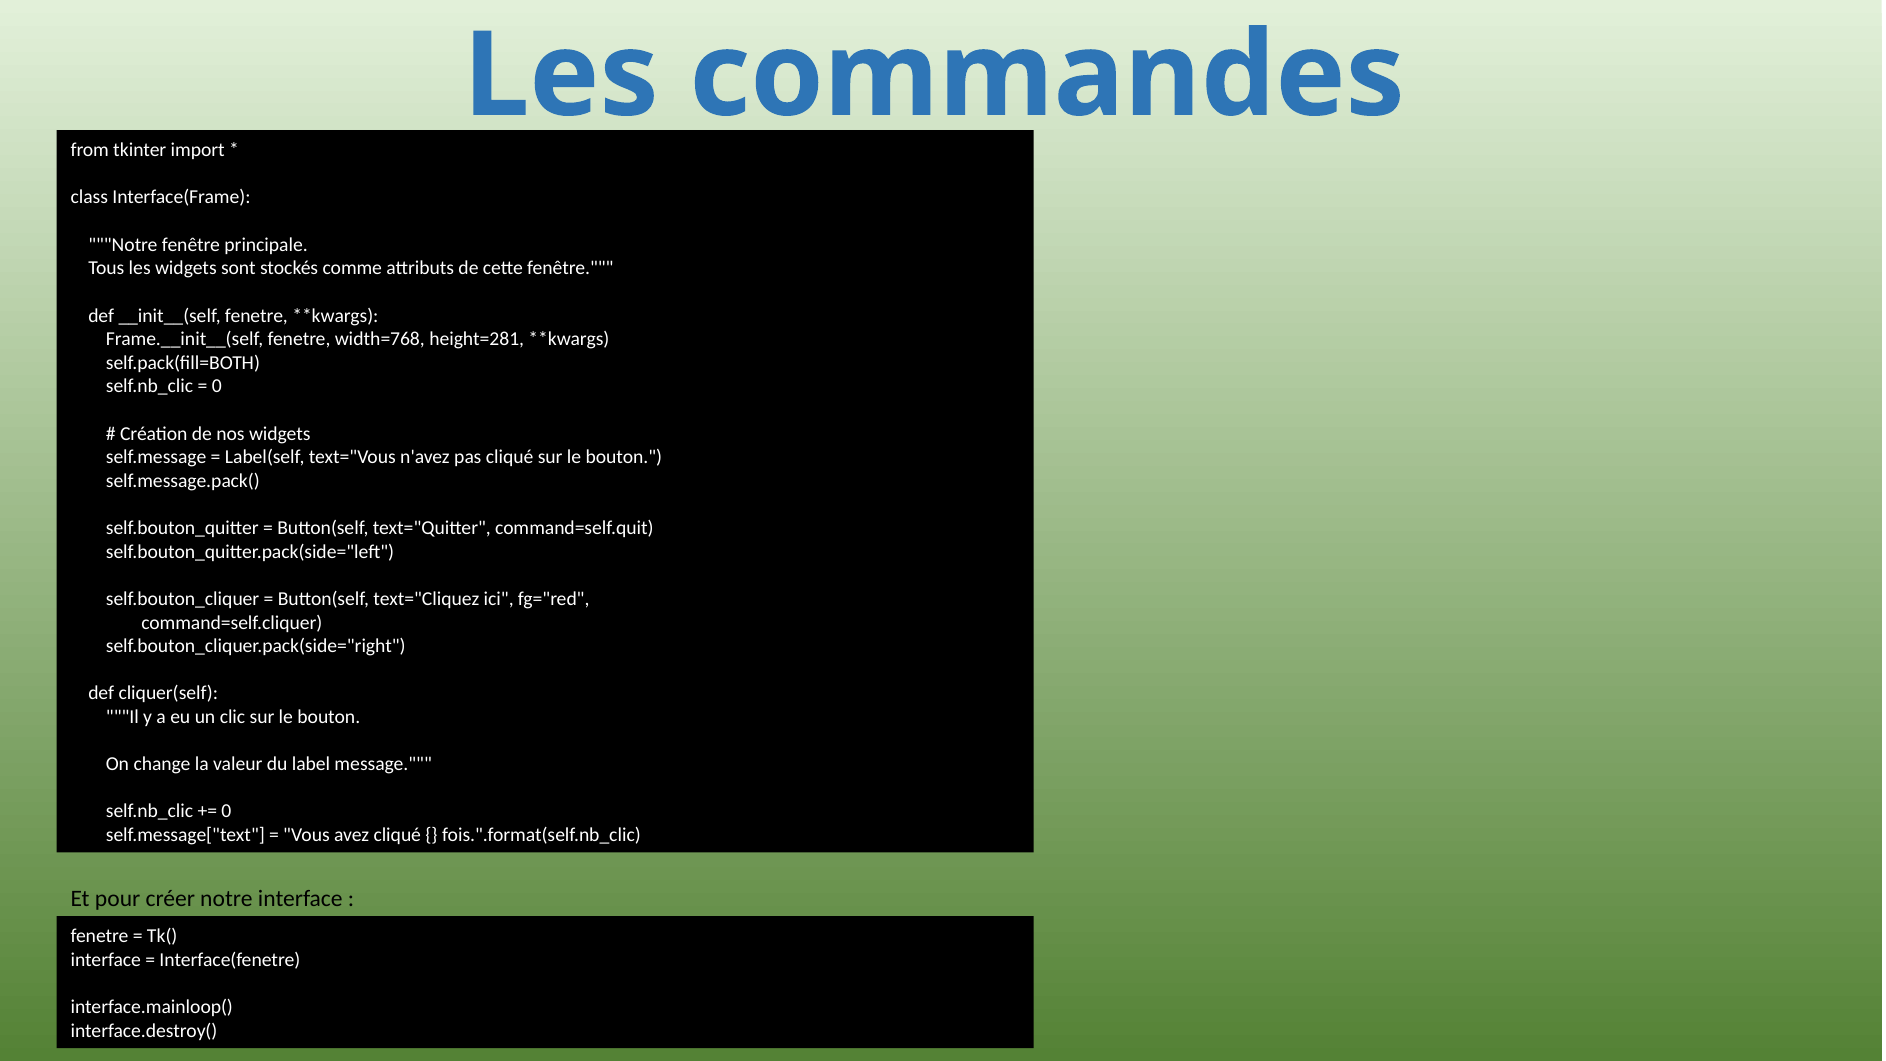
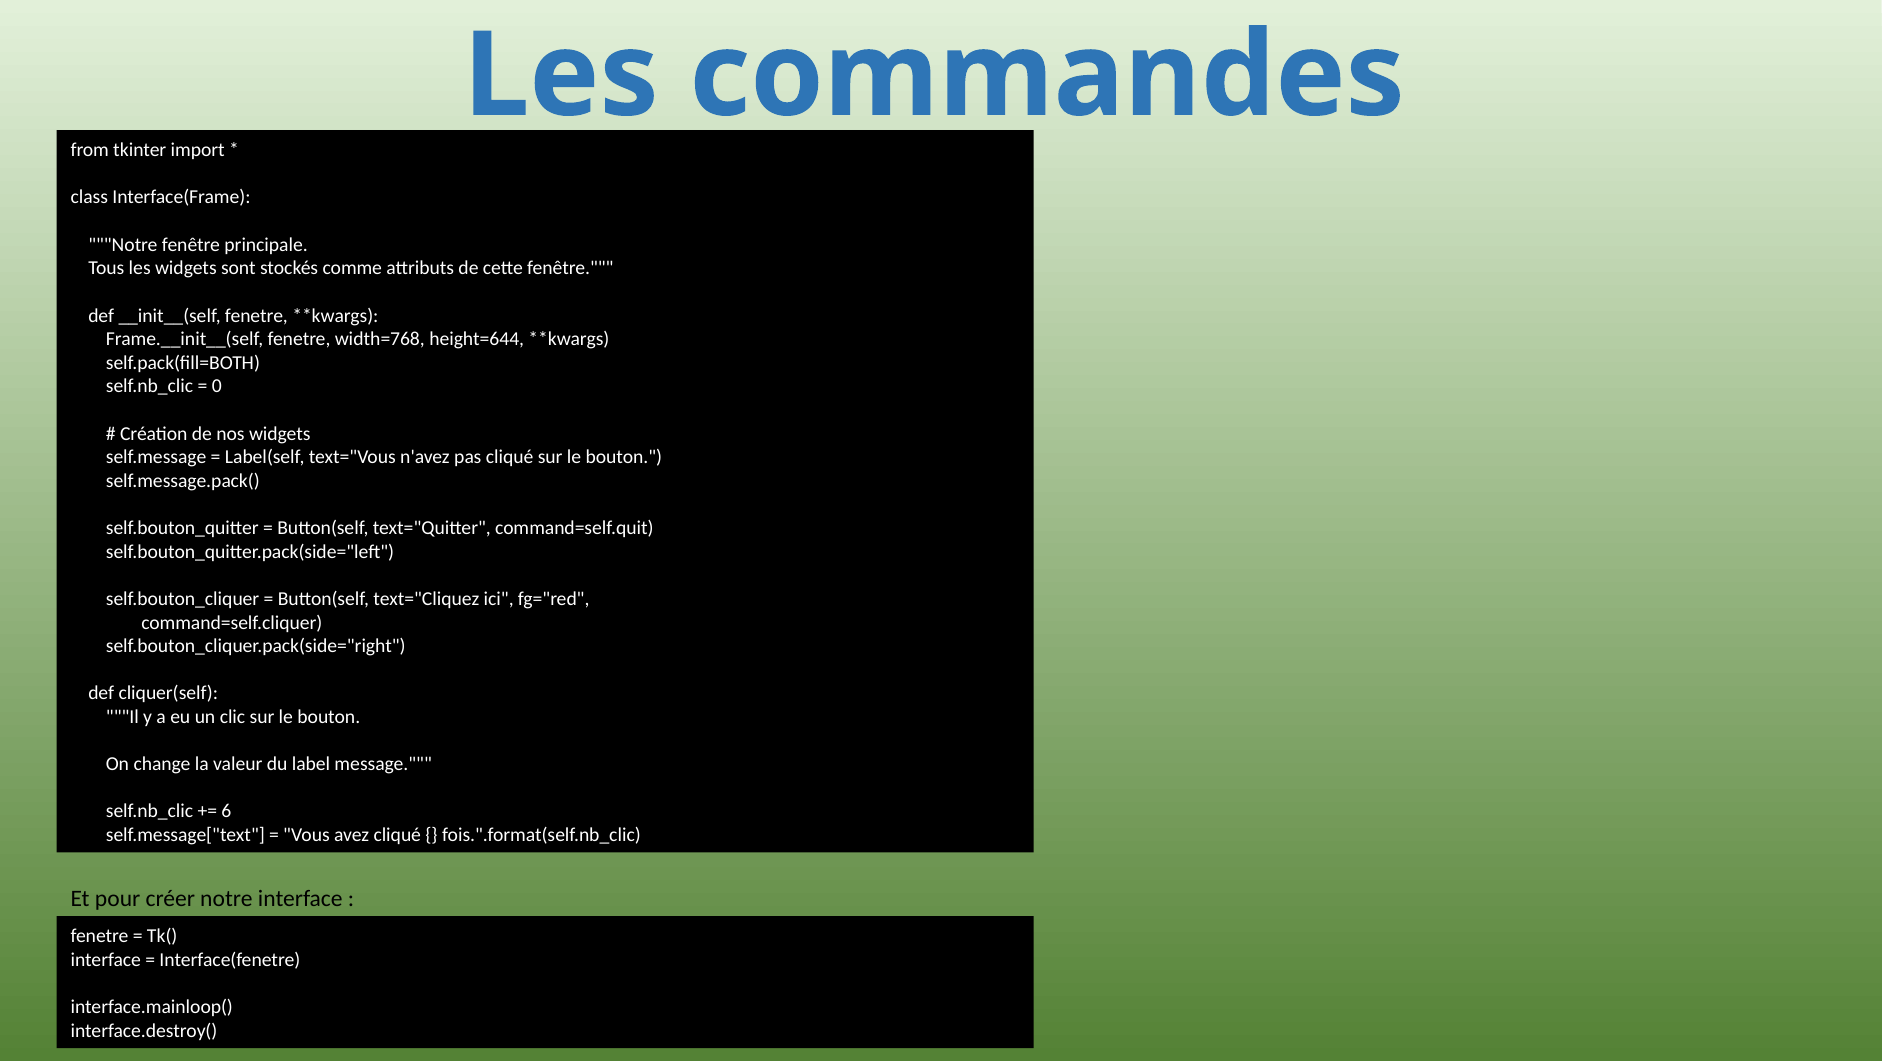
height=281: height=281 -> height=644 (477, 339)
0: 0 -> 6 (226, 811)
